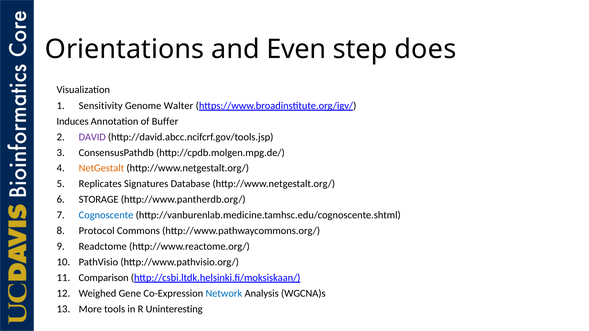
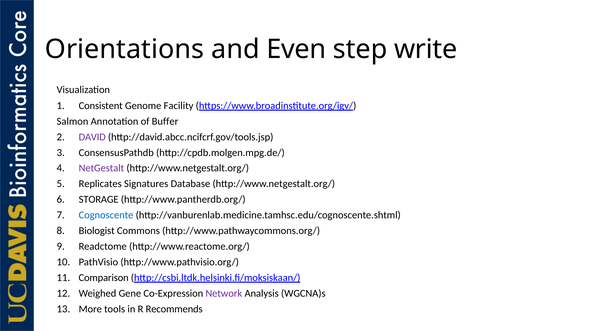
does: does -> write (426, 49)
Sensitivity: Sensitivity -> Consistent (101, 106)
Walter: Walter -> Facility (179, 106)
Induces: Induces -> Salmon (72, 121)
NetGestalt colour: orange -> purple (101, 168)
Protocol: Protocol -> Biologist (97, 231)
Network colour: blue -> purple (224, 294)
Uninteresting: Uninteresting -> Recommends (174, 309)
